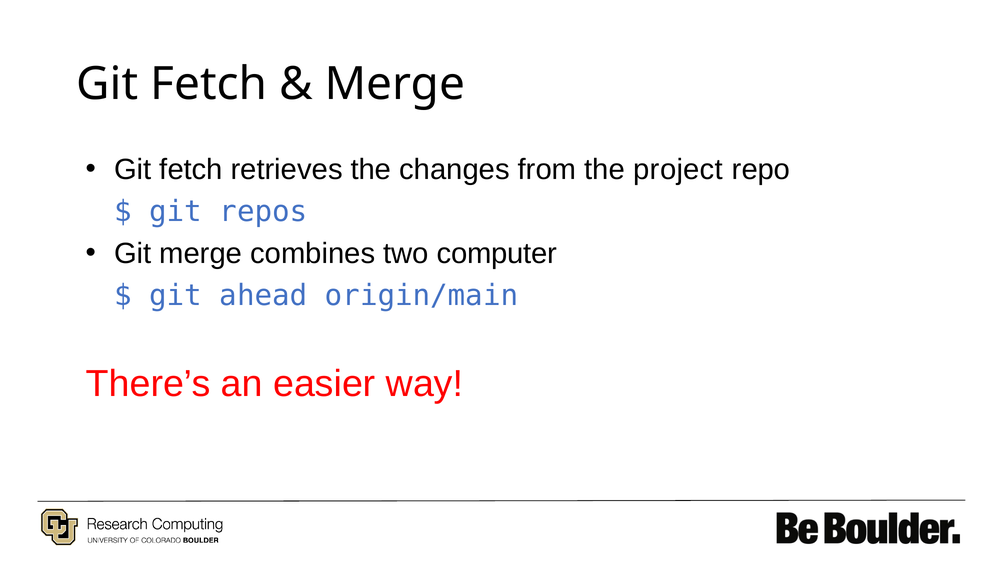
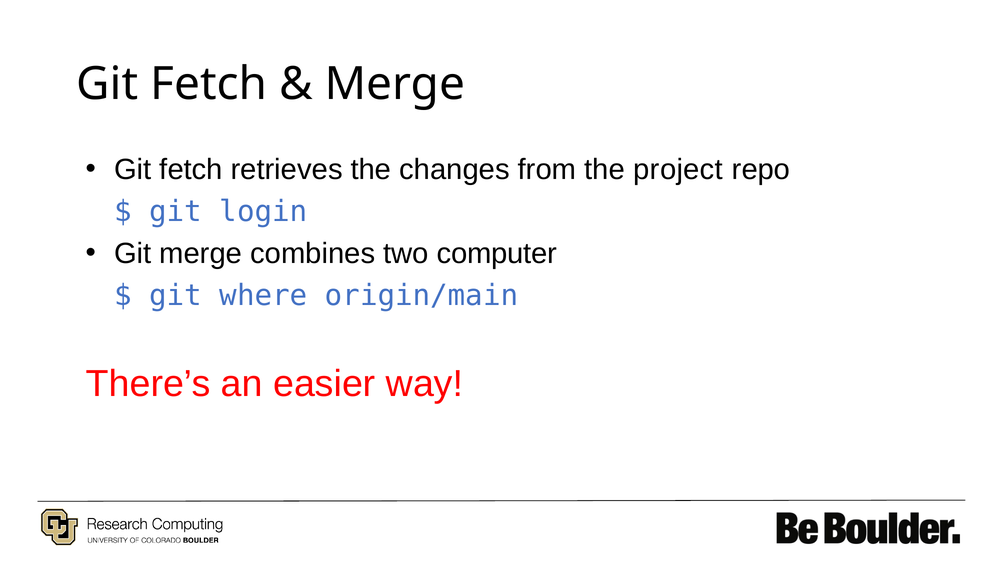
repos: repos -> login (263, 212)
ahead: ahead -> where (263, 296)
